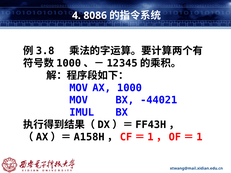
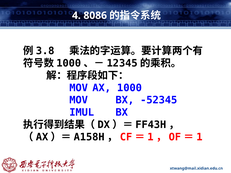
-44021: -44021 -> -52345 (159, 100)
